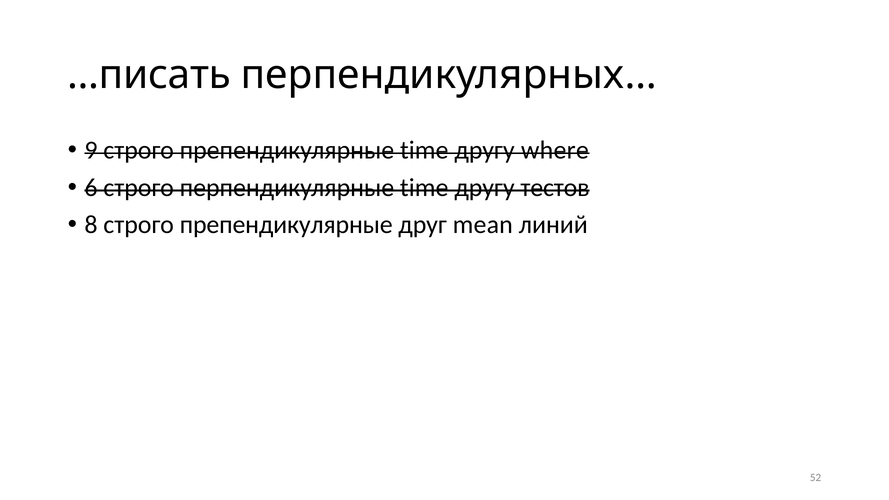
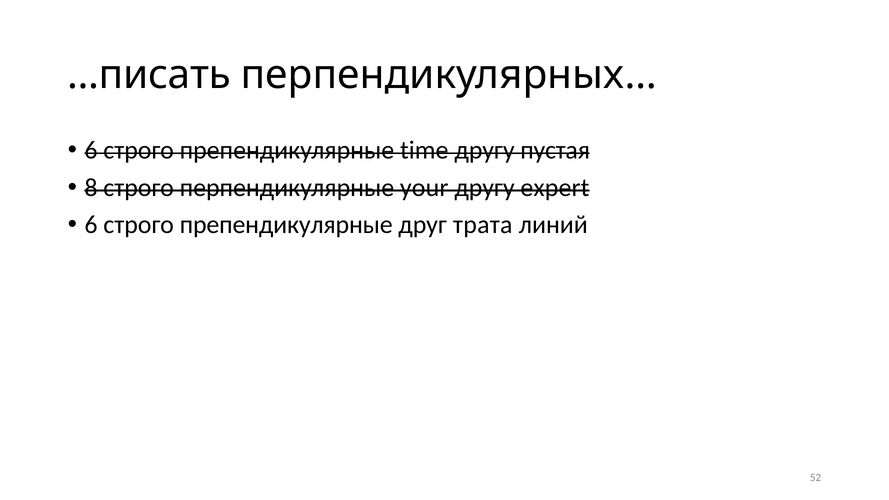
9: 9 -> 6 (91, 150)
where: where -> пустая (555, 150)
6: 6 -> 8 (91, 188)
перпендикулярные time: time -> your (424, 188)
тестов: тестов -> expert (555, 188)
8: 8 -> 6 (91, 225)
mean: mean -> трата (483, 225)
